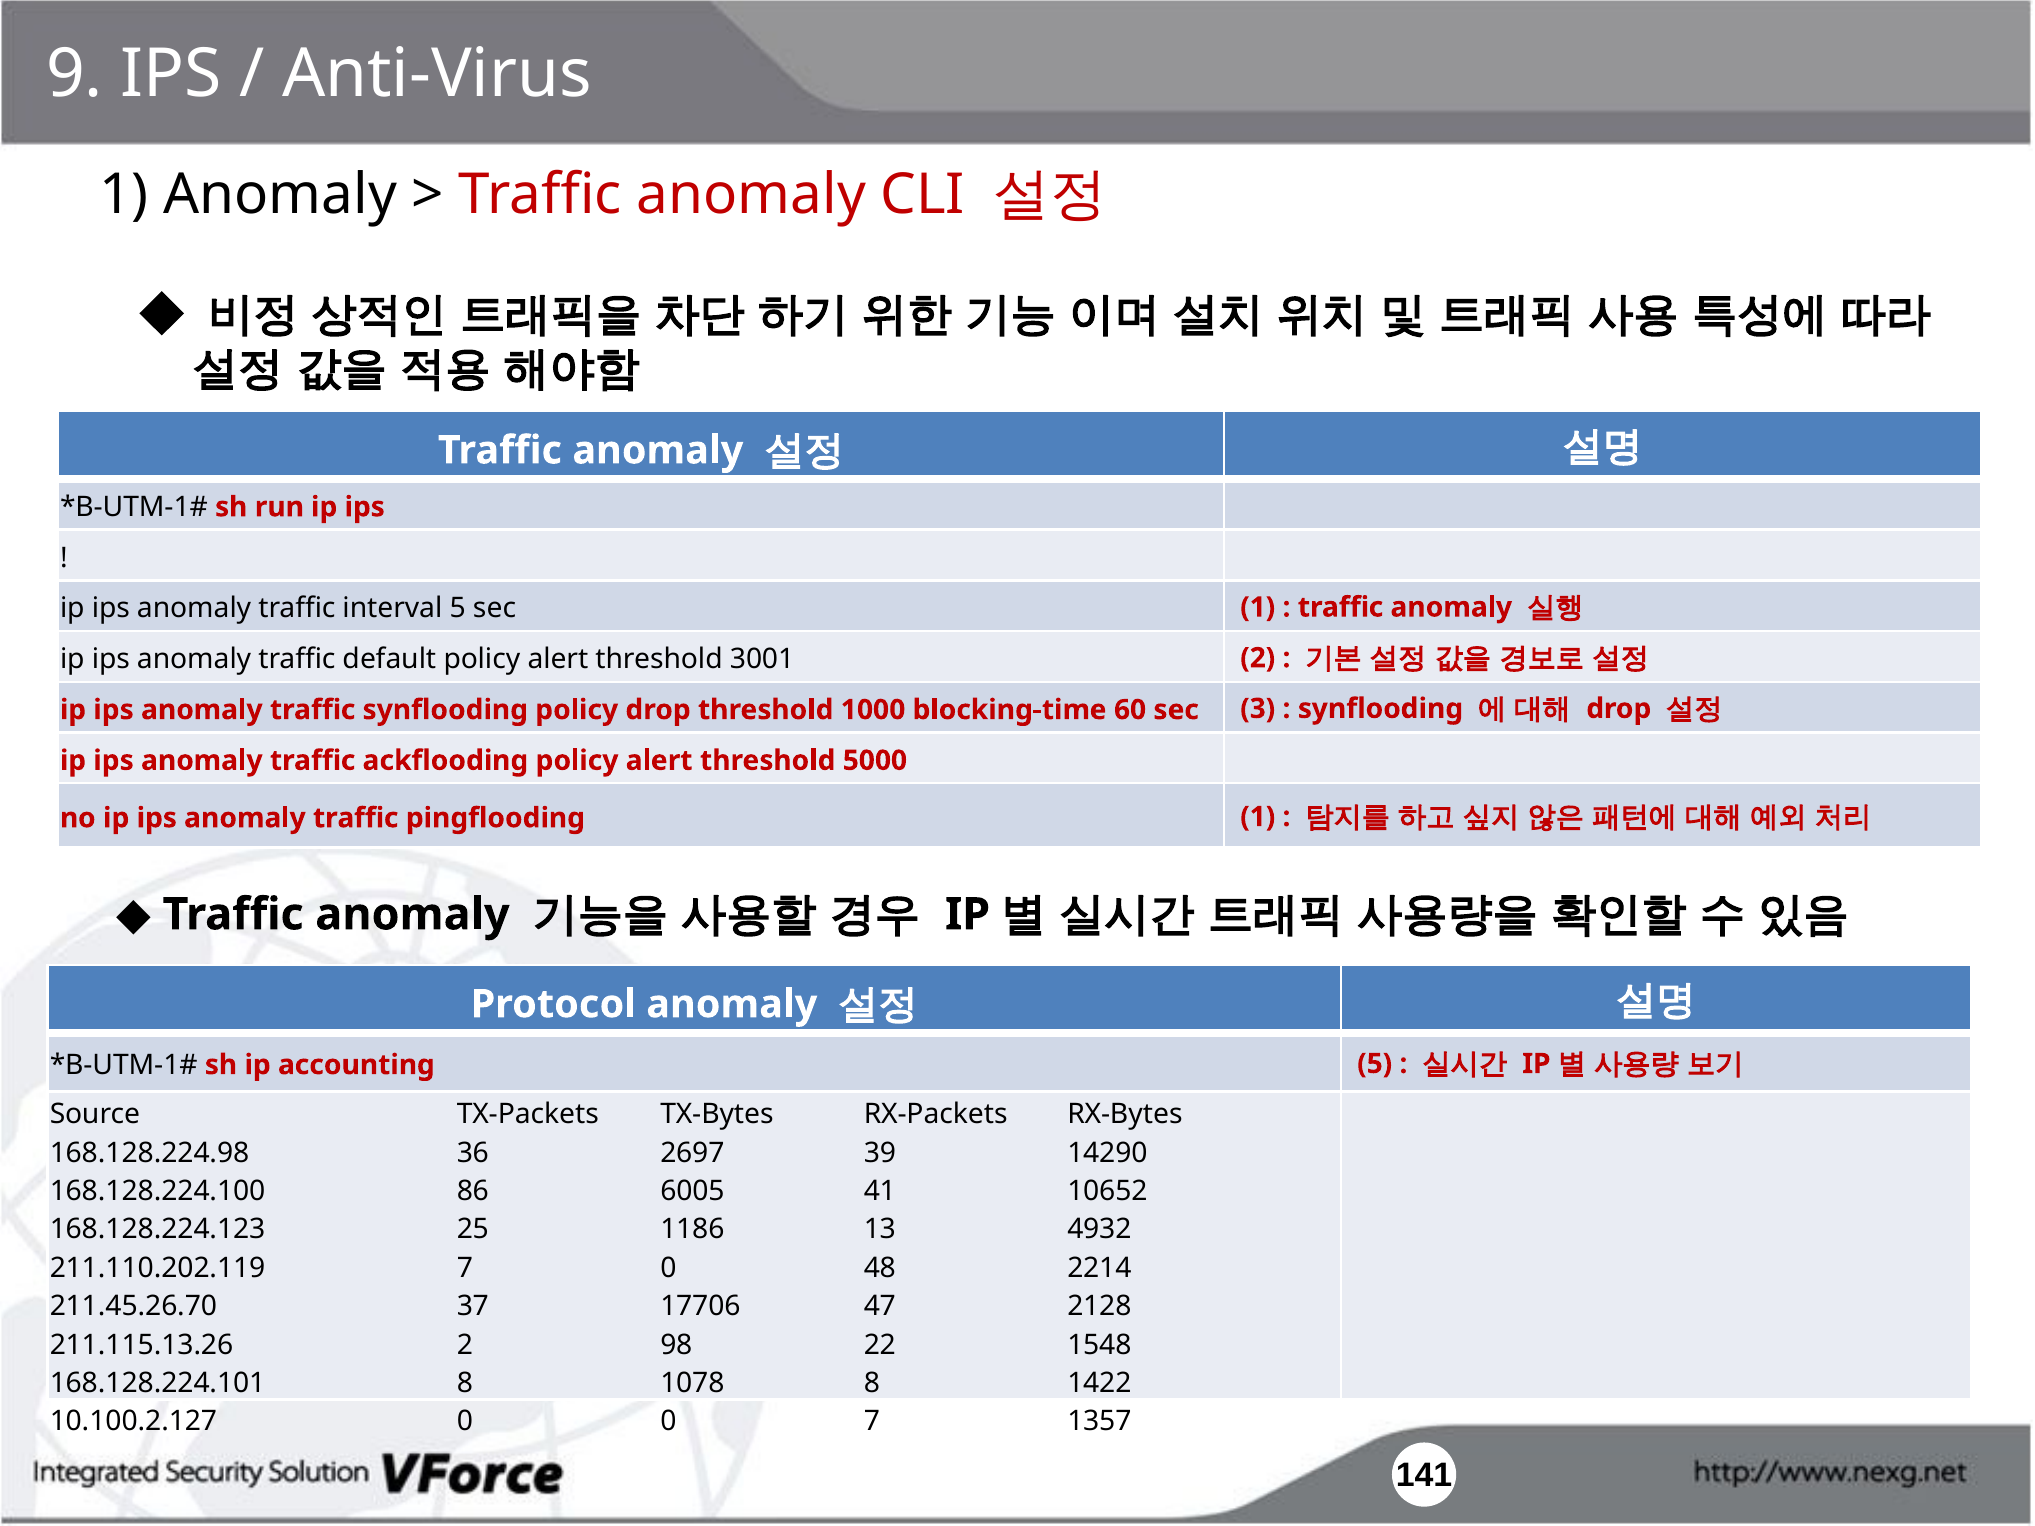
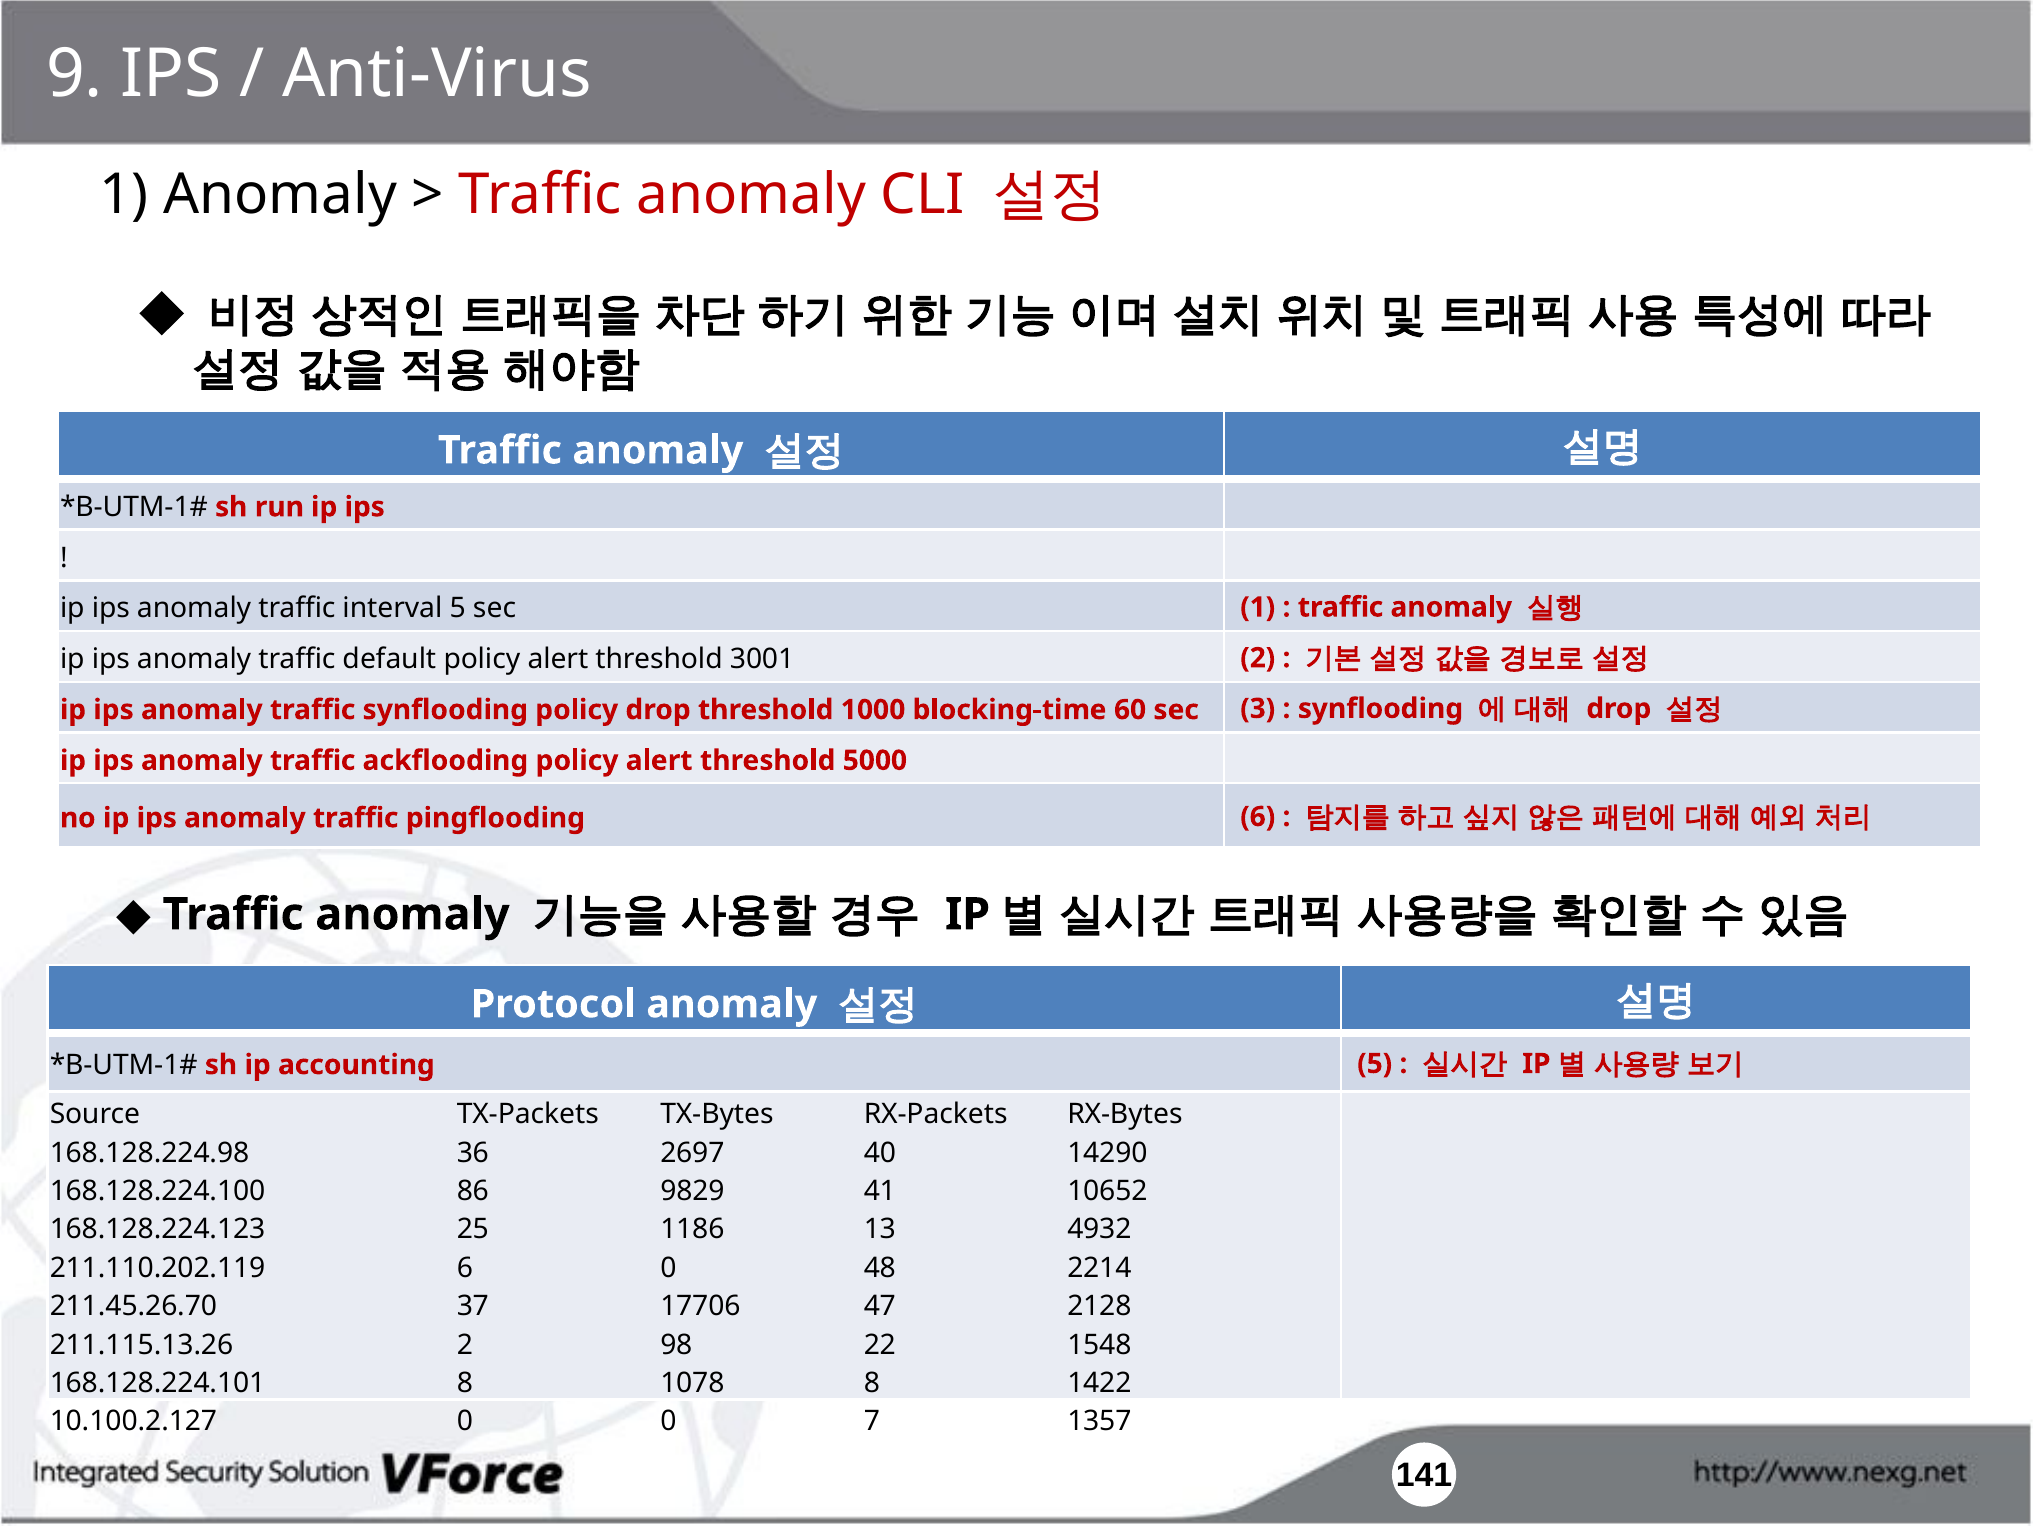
pingflooding 1: 1 -> 6 (1258, 817)
39: 39 -> 40 (880, 1153)
6005: 6005 -> 9829 (692, 1191)
211.110.202.119 7: 7 -> 6 (465, 1268)
